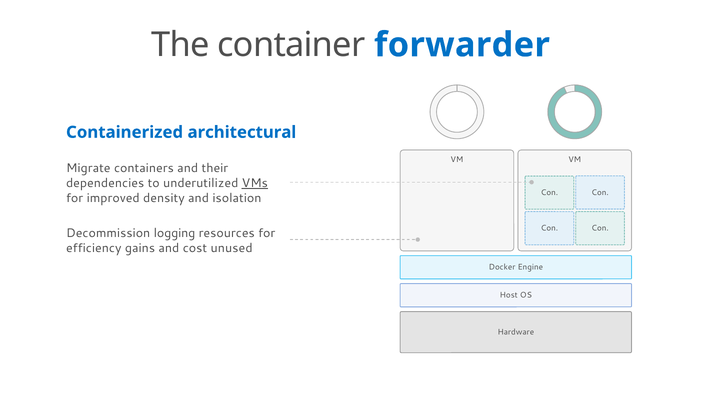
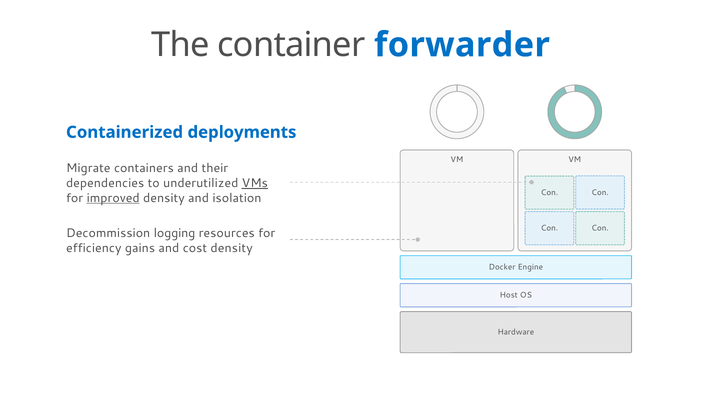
architectural: architectural -> deployments (242, 132)
improved underline: none -> present (113, 198)
cost unused: unused -> density (232, 248)
